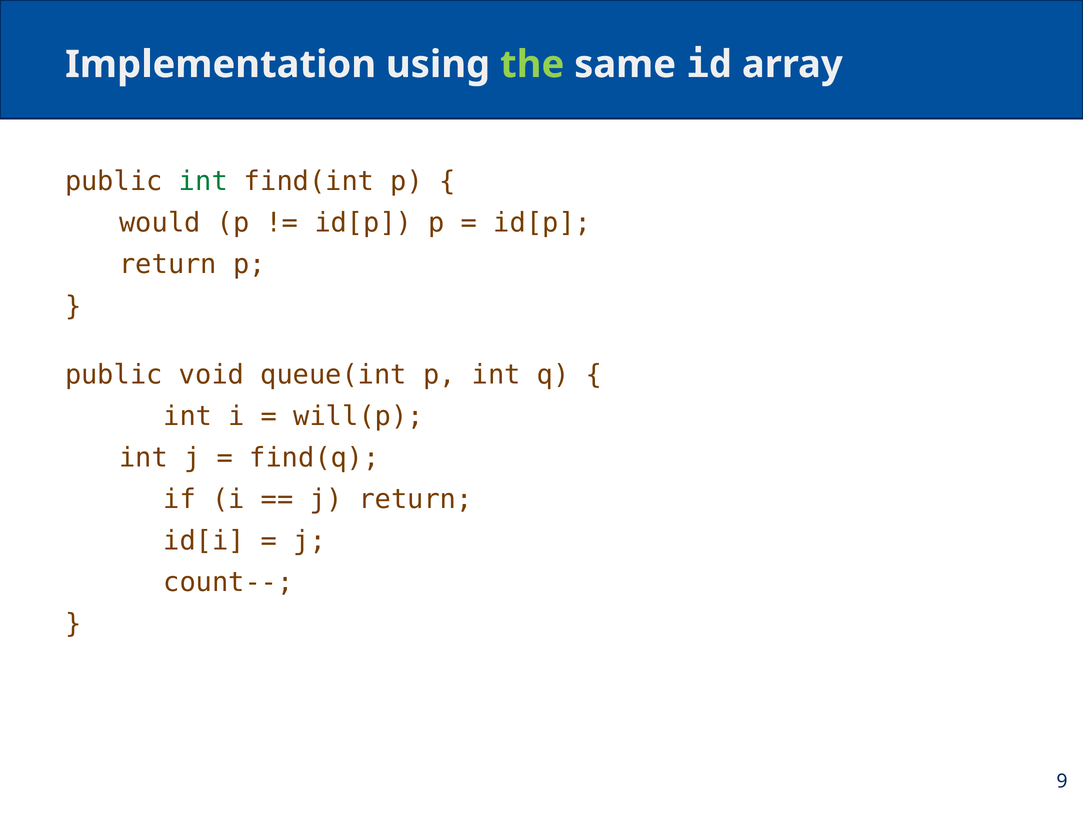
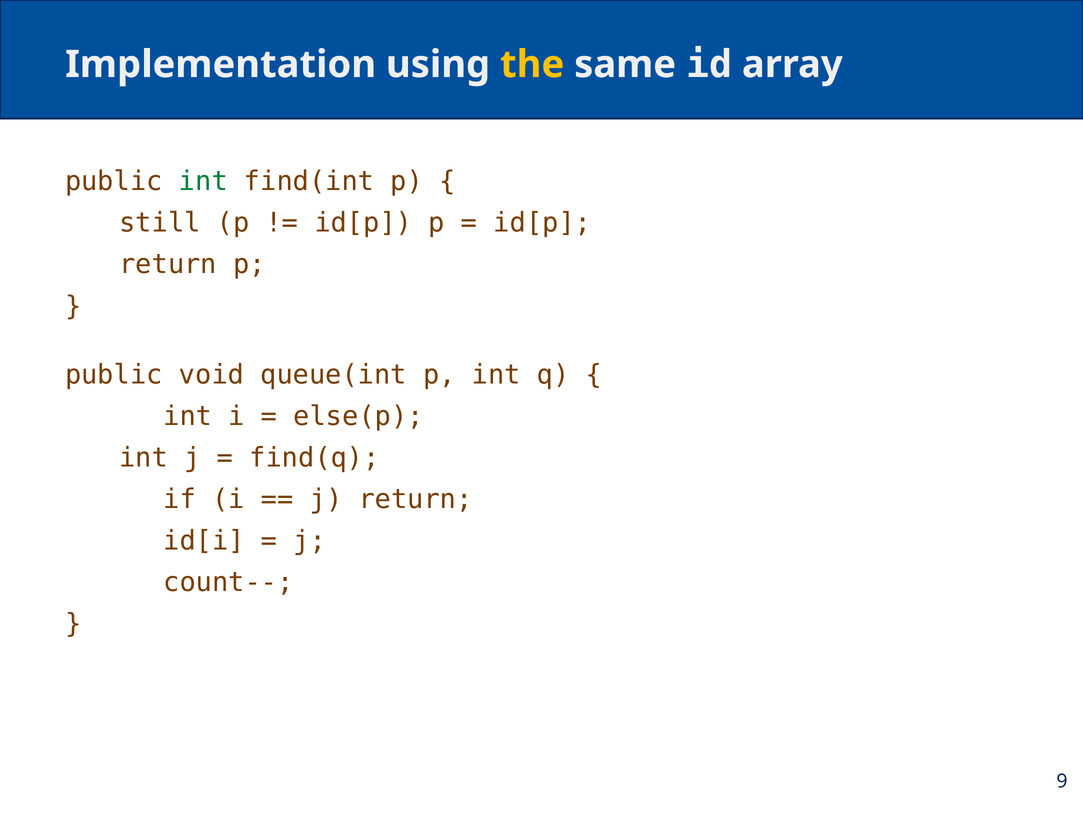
the colour: light green -> yellow (532, 64)
would: would -> still (160, 223)
will(p: will(p -> else(p (359, 416)
